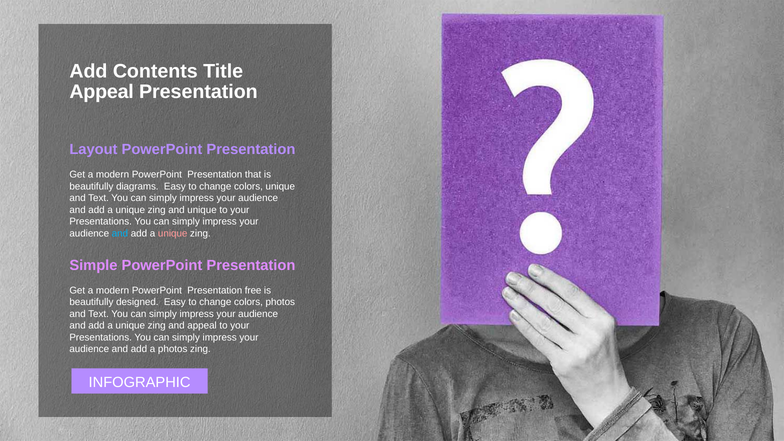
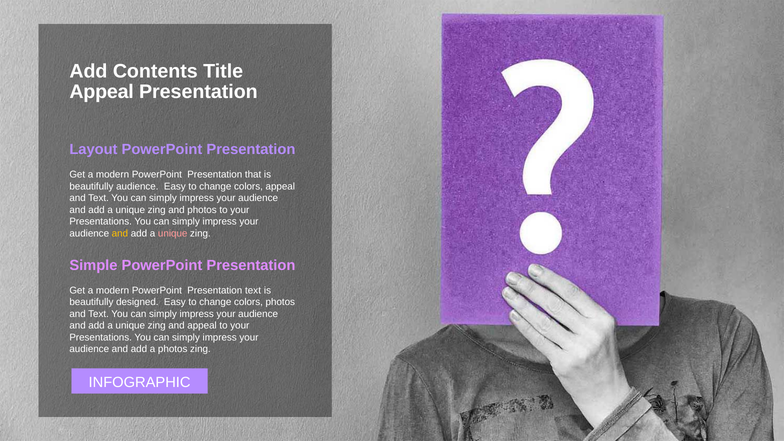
beautifully diagrams: diagrams -> audience (137, 186)
colors unique: unique -> appeal (280, 186)
and unique: unique -> photos (202, 210)
and colour: light blue -> yellow (120, 233)
Presentation free: free -> text (253, 290)
